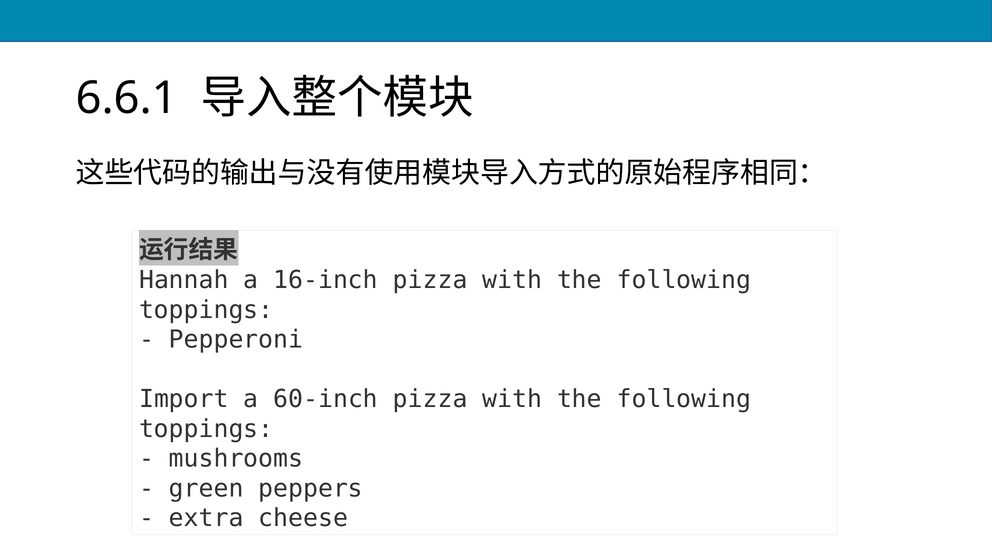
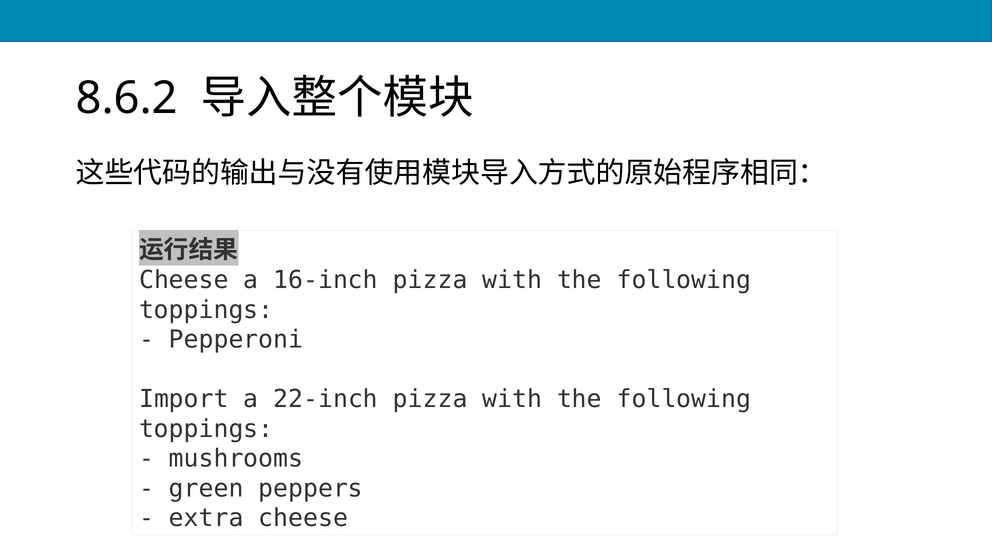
6.6.1: 6.6.1 -> 8.6.2 (127, 98)
Hannah: Hannah -> Cheese (184, 280)
60-inch: 60-inch -> 22-inch (326, 399)
